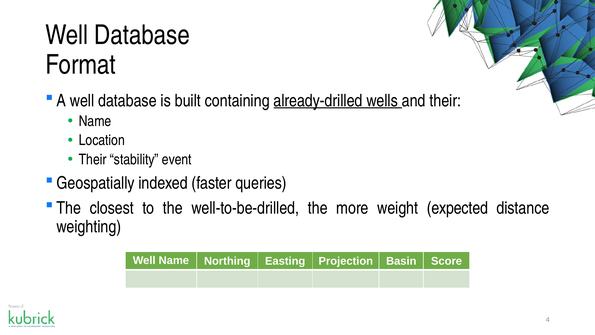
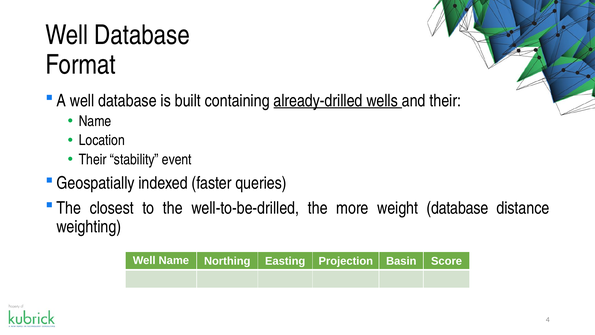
weight expected: expected -> database (457, 208)
